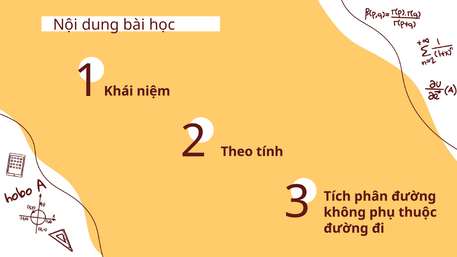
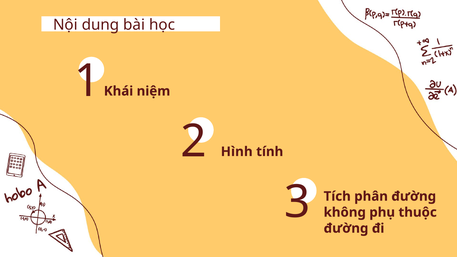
Theo: Theo -> Hình (237, 152)
